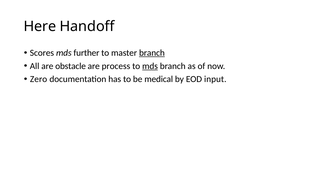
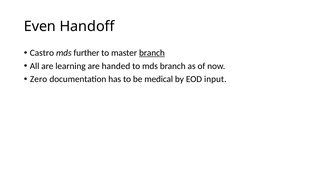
Here: Here -> Even (40, 26)
Scores: Scores -> Castro (42, 53)
obstacle: obstacle -> learning (71, 66)
process: process -> handed (116, 66)
mds underline: present -> none (150, 66)
